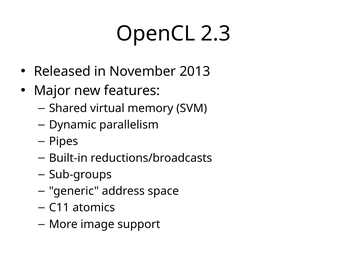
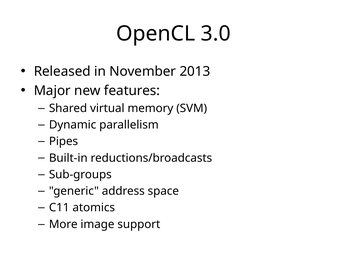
2.3: 2.3 -> 3.0 (216, 34)
